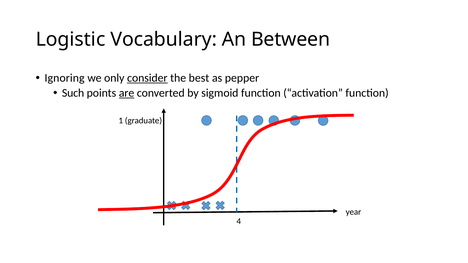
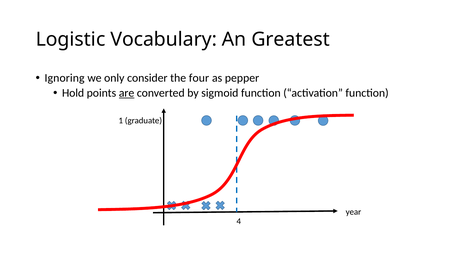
Between: Between -> Greatest (291, 39)
consider underline: present -> none (147, 78)
best: best -> four (199, 78)
Such: Such -> Hold (73, 93)
